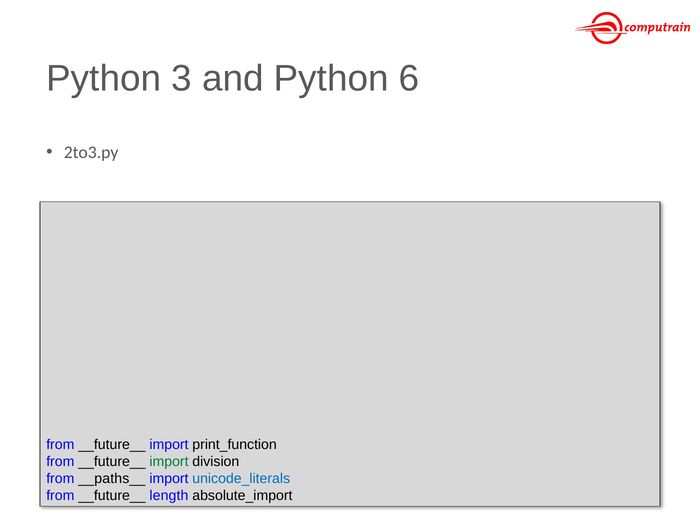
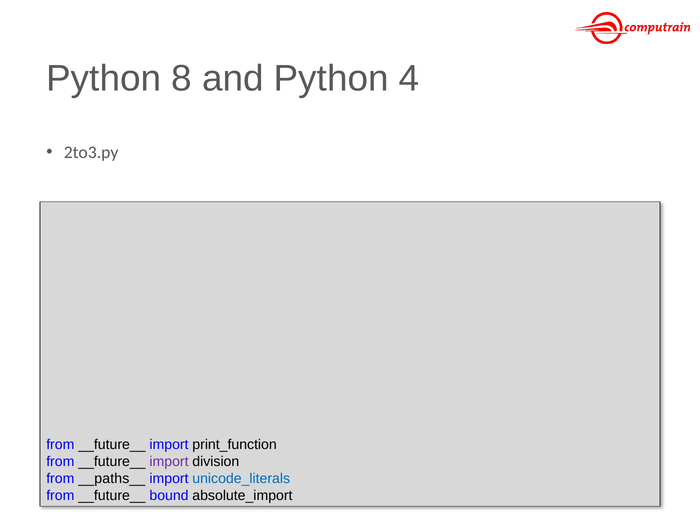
3: 3 -> 8 (182, 78)
6: 6 -> 4 (409, 78)
import colour: green -> purple (169, 462)
length: length -> bound (169, 495)
